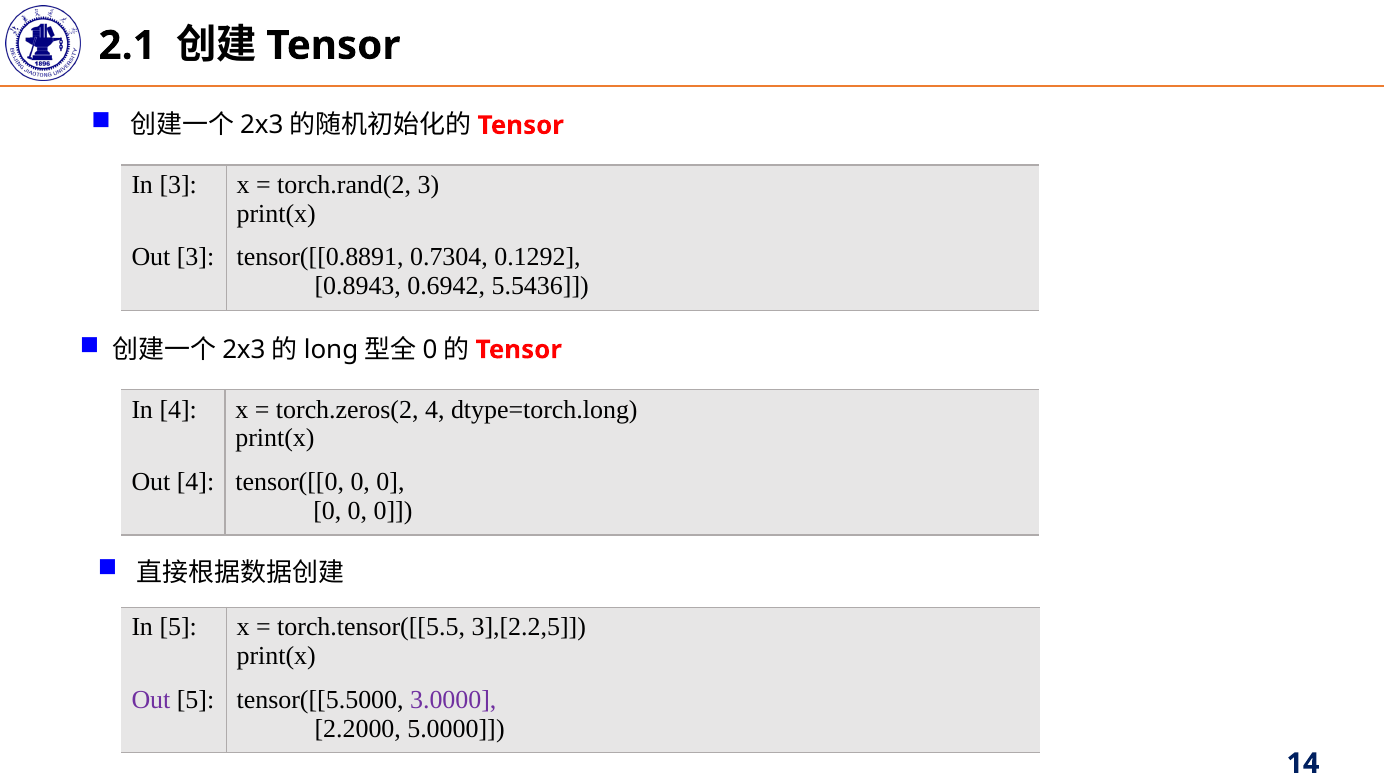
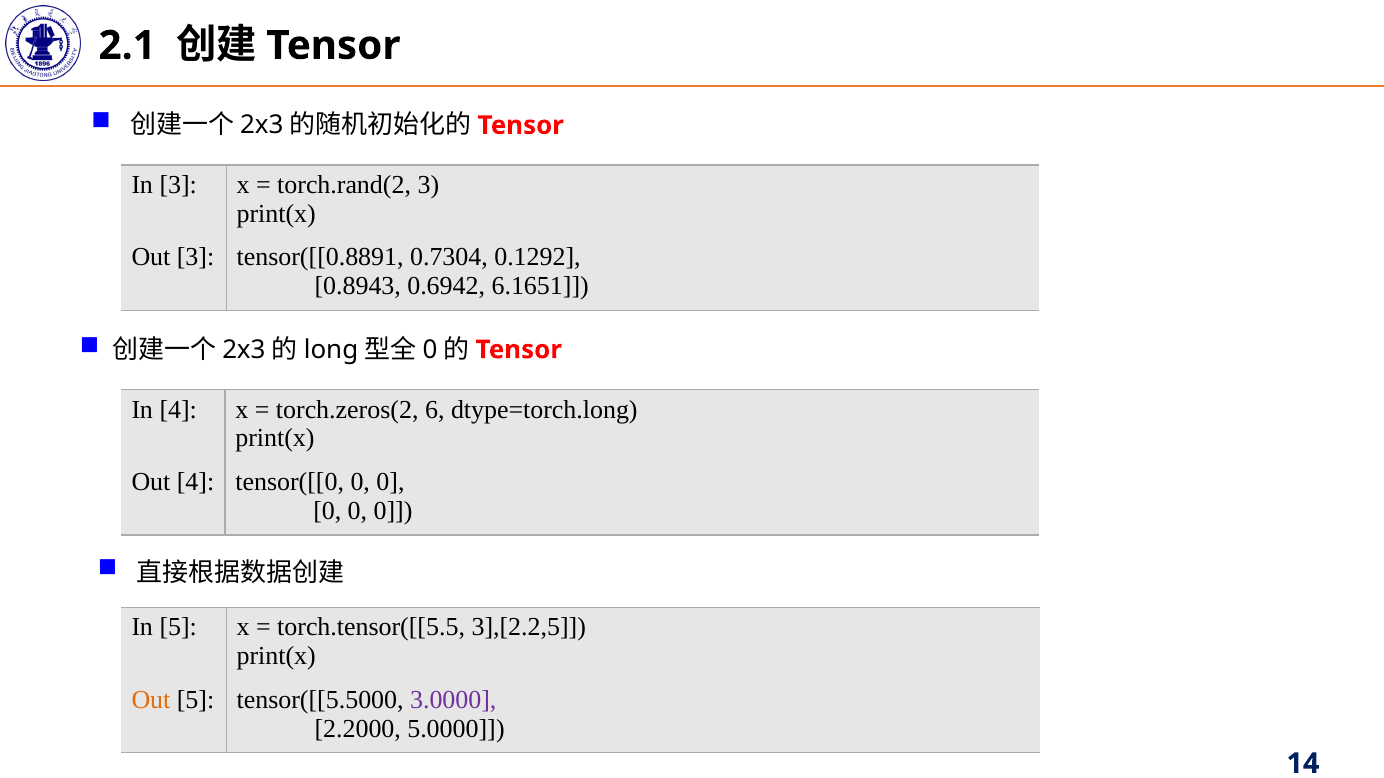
5.5436: 5.5436 -> 6.1651 (540, 286)
torch.zeros(2 4: 4 -> 6 (435, 410)
Out colour: purple -> orange (151, 700)
